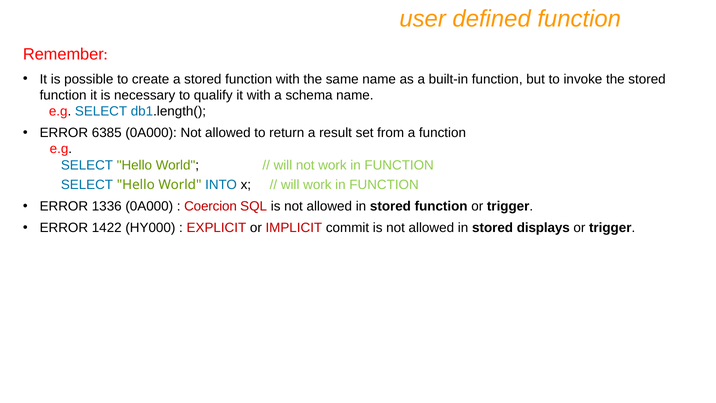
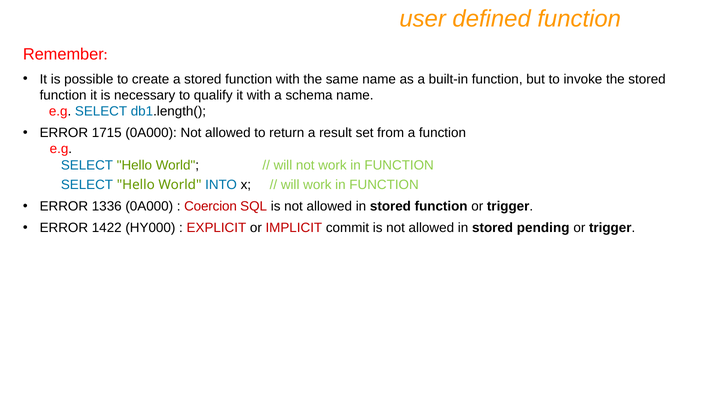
6385: 6385 -> 1715 (107, 133)
displays: displays -> pending (543, 228)
